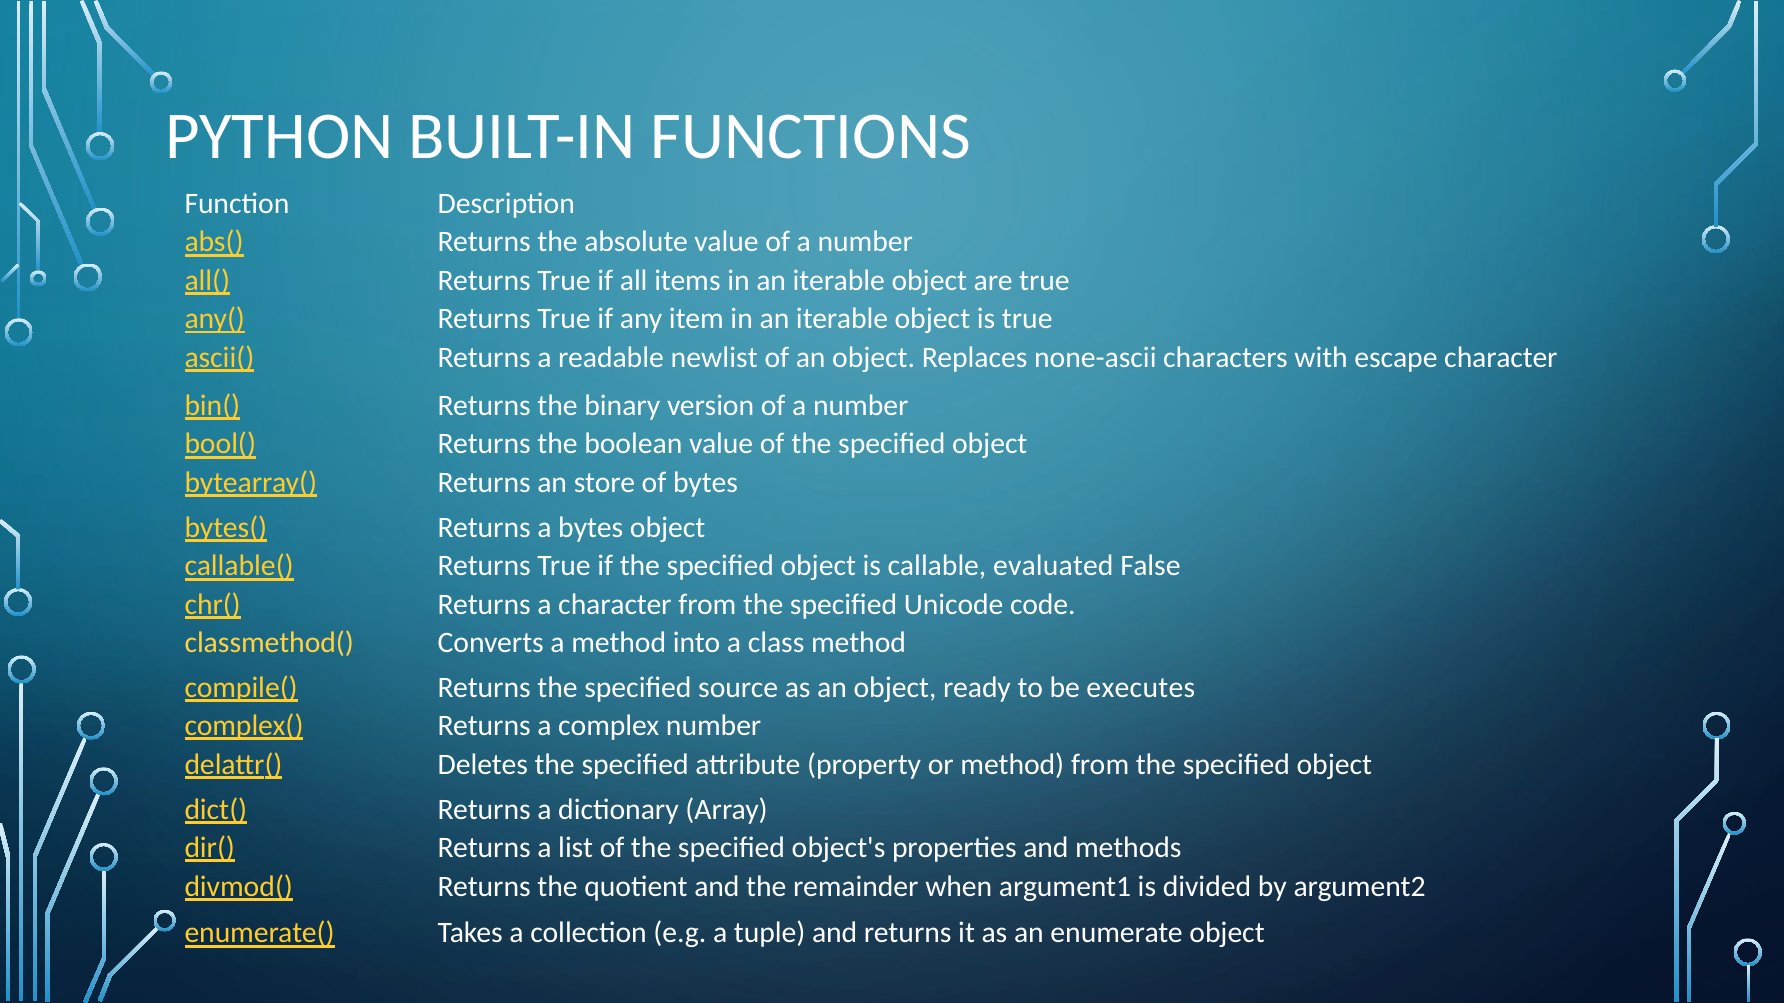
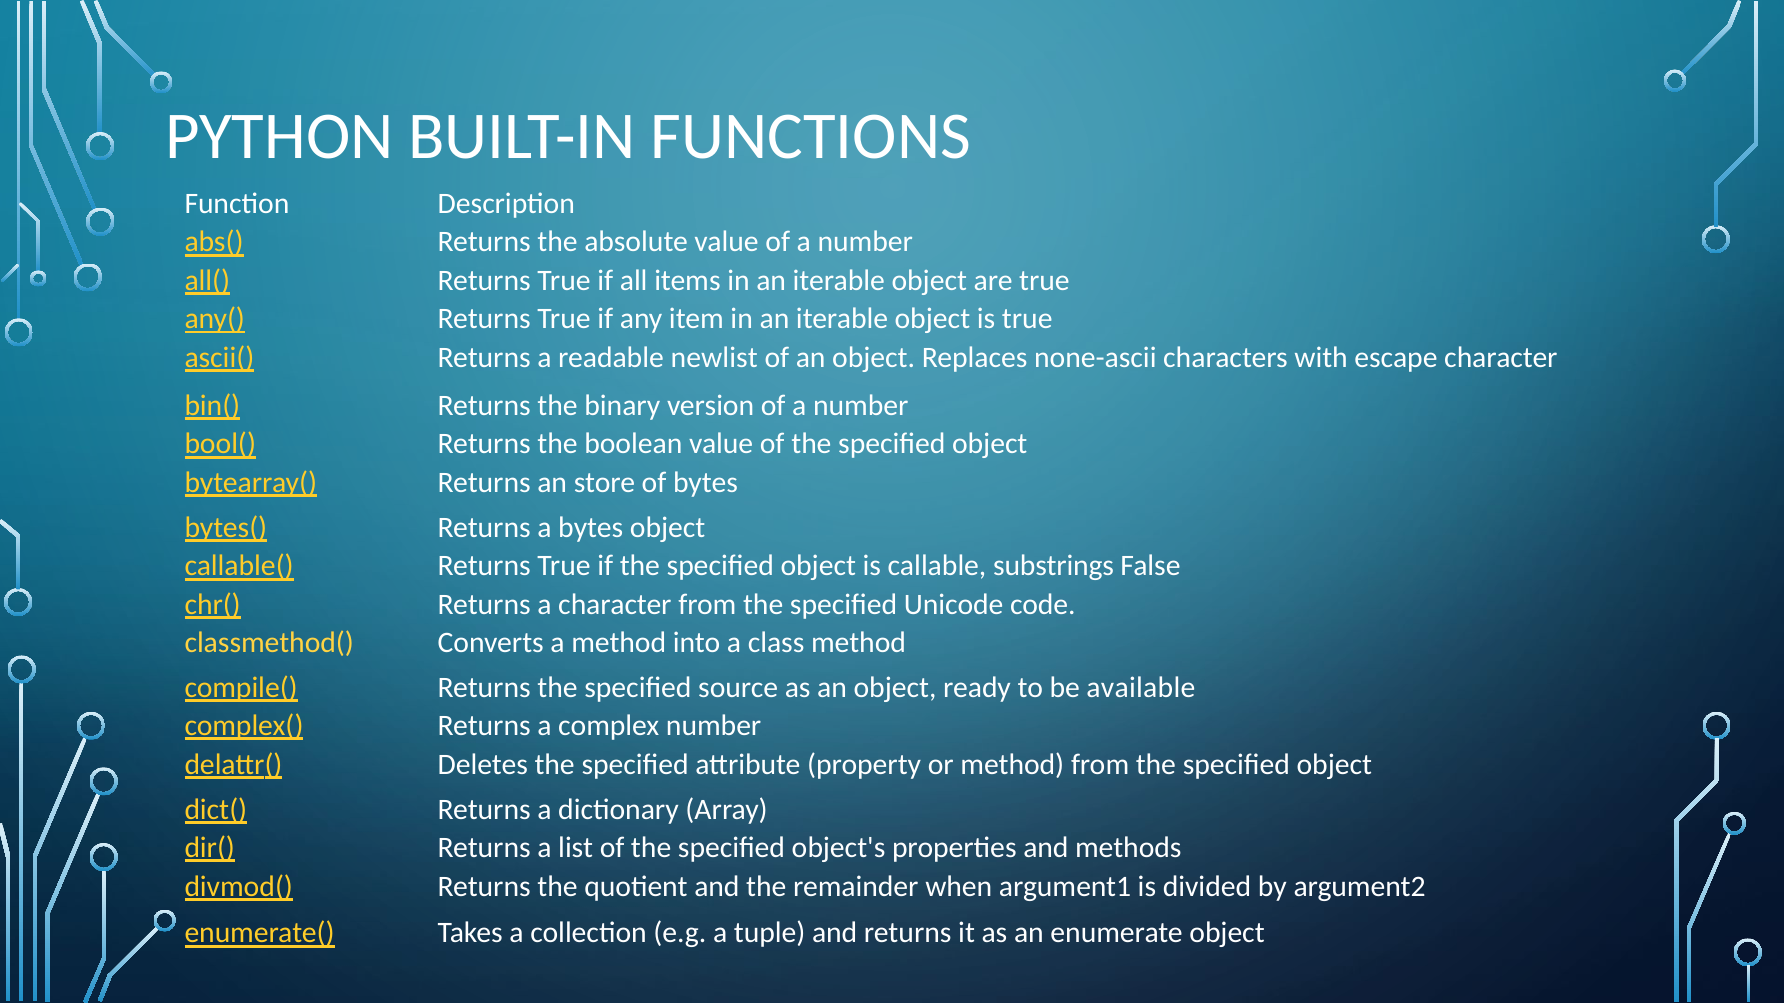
evaluated: evaluated -> substrings (1054, 566)
executes: executes -> available (1141, 688)
